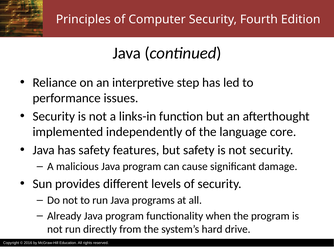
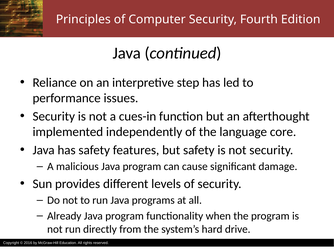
links-in: links-in -> cues-in (138, 117)
